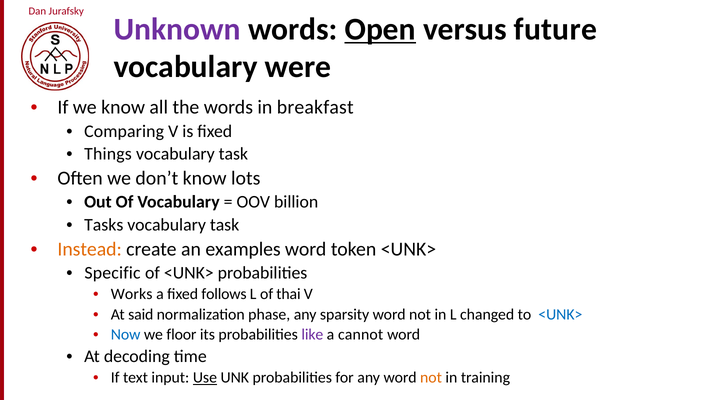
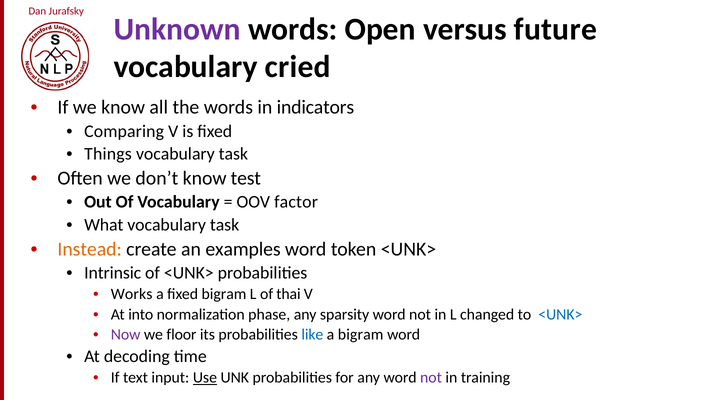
Open underline: present -> none (380, 29)
were: were -> cried (298, 67)
breakfast: breakfast -> indicators (315, 107)
lots: lots -> test (246, 178)
billion: billion -> factor (296, 202)
Tasks: Tasks -> What (104, 225)
Specific: Specific -> Intrinsic (113, 273)
fixed follows: follows -> bigram (224, 294)
said: said -> into (141, 314)
Now colour: blue -> purple (126, 335)
like colour: purple -> blue (312, 335)
a cannot: cannot -> bigram (361, 335)
not colour: orange -> purple (431, 378)
